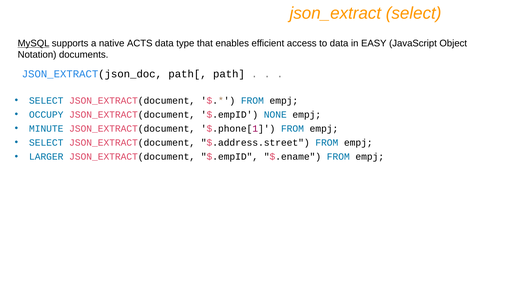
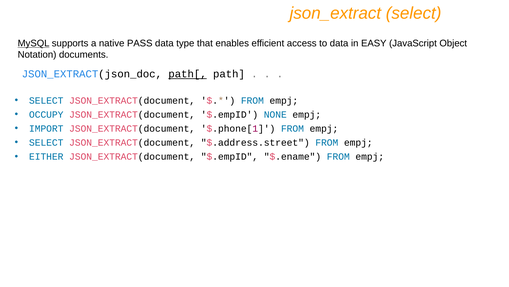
ACTS: ACTS -> PASS (140, 43)
path[ underline: none -> present (188, 74)
MINUTE: MINUTE -> IMPORT (46, 128)
LARGER: LARGER -> EITHER (46, 156)
